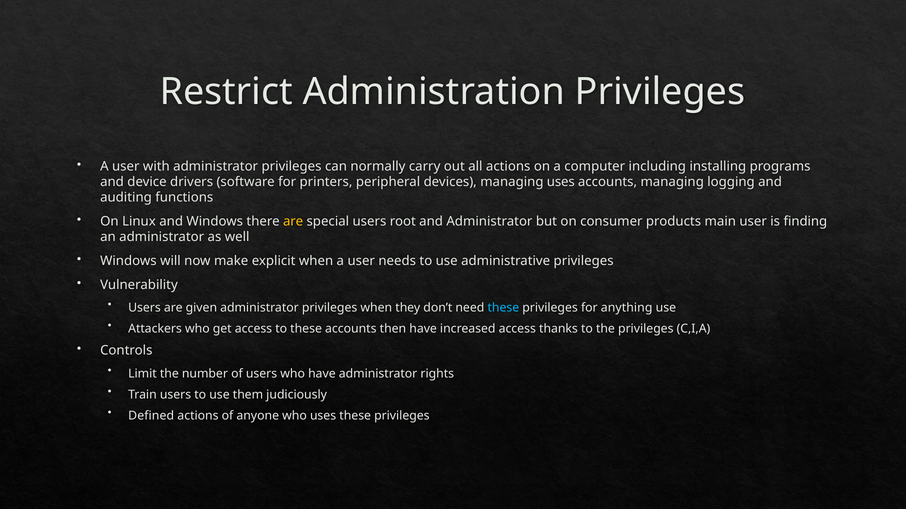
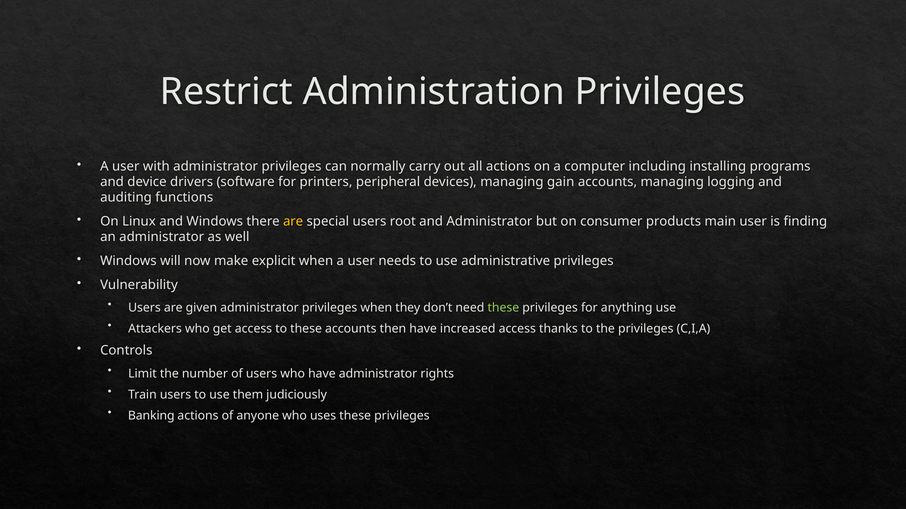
managing uses: uses -> gain (561, 182)
these colour: light blue -> light green (503, 308)
Defined: Defined -> Banking (151, 416)
